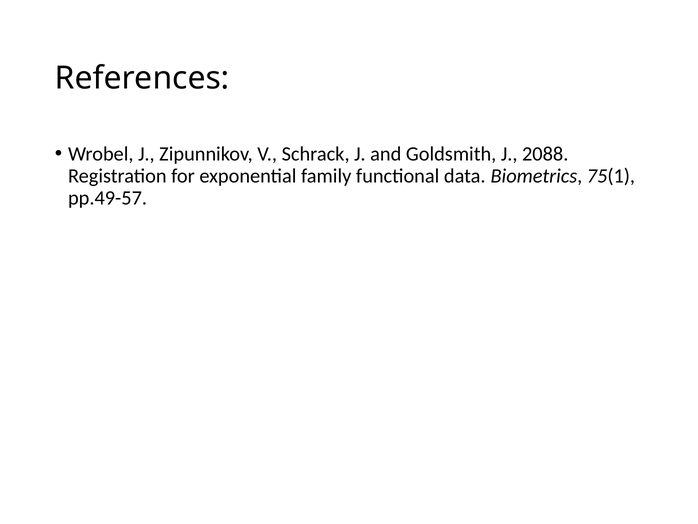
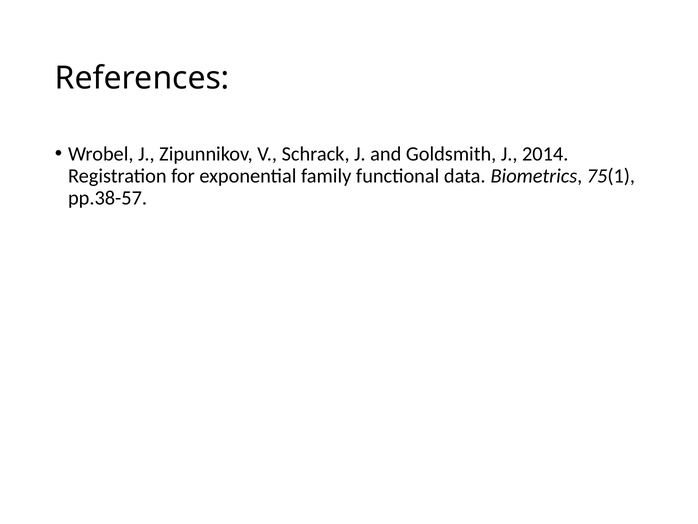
2088: 2088 -> 2014 (545, 154)
pp.49-57: pp.49-57 -> pp.38-57 (108, 198)
